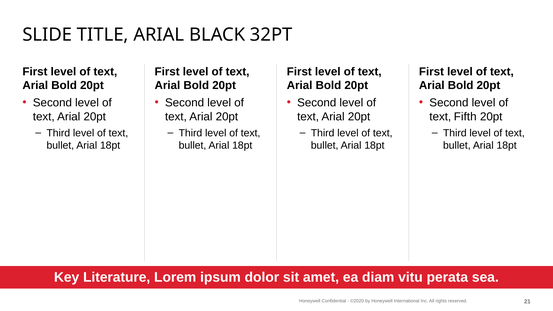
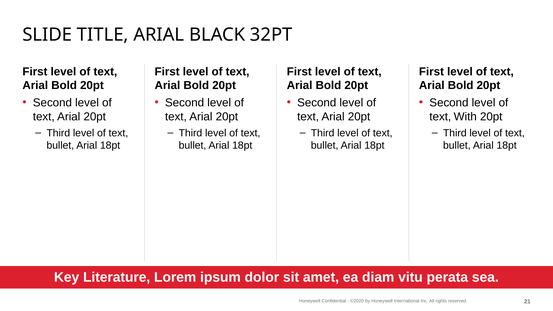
Fifth: Fifth -> With (465, 117)
